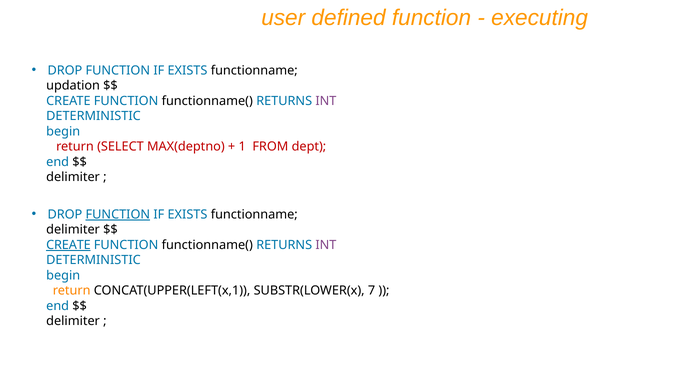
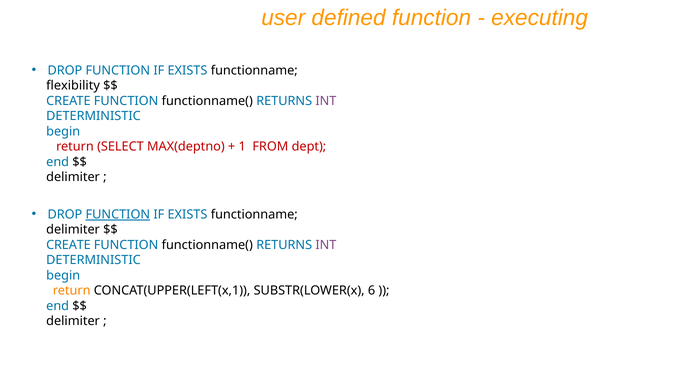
updation: updation -> flexibility (73, 86)
CREATE underline: present -> none (68, 245)
7: 7 -> 6 (372, 291)
